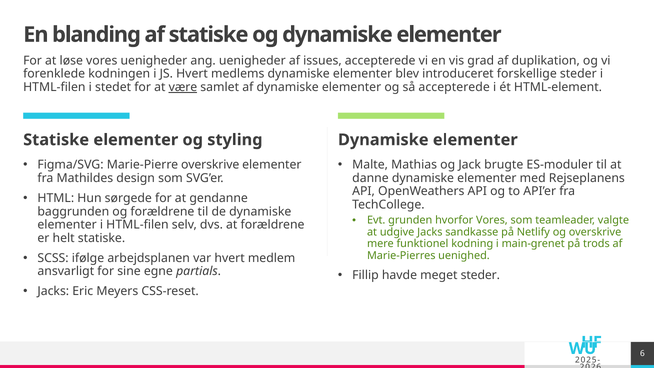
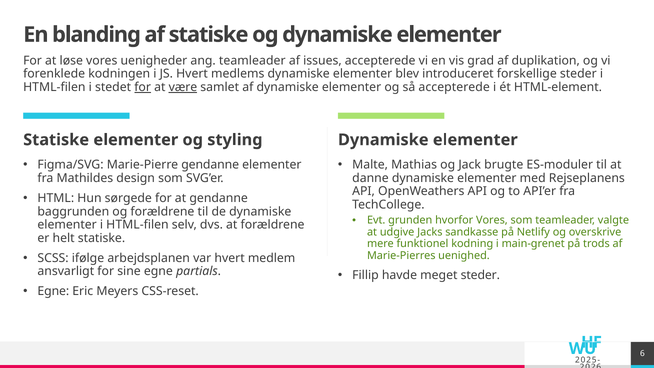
ang uenigheder: uenigheder -> teamleader (252, 61)
for underline: none -> present (143, 87)
Marie-Pierre overskrive: overskrive -> gendanne (210, 165)
Jacks: Jacks -> Egne (53, 291)
